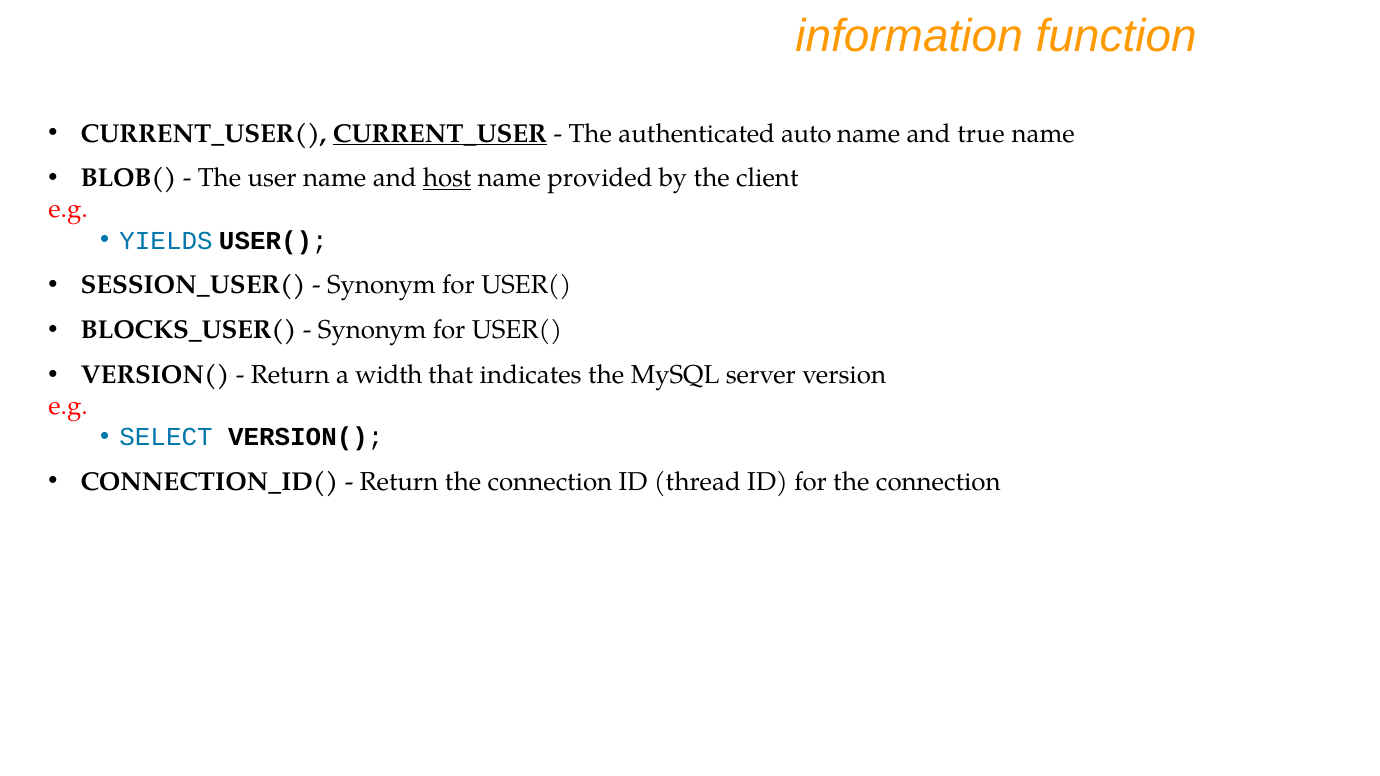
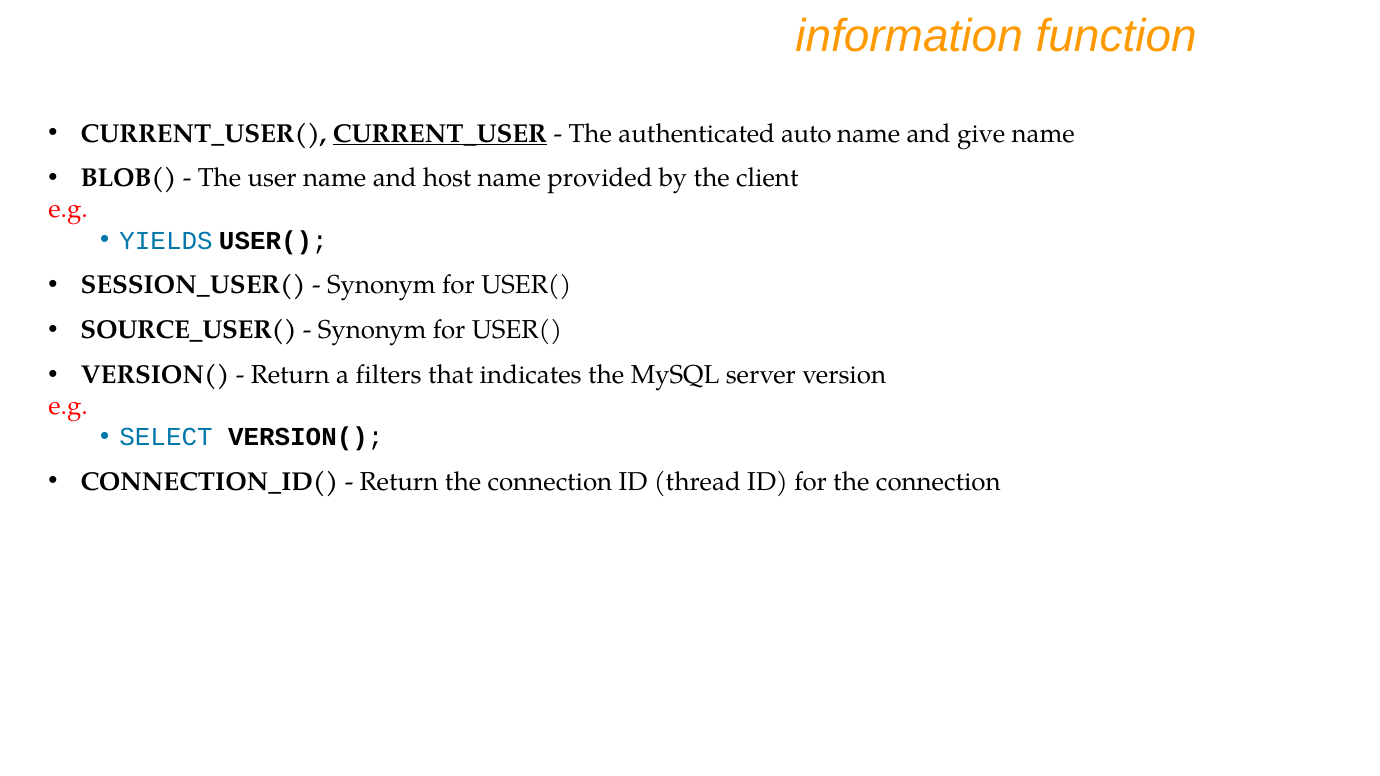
true: true -> give (981, 134)
host underline: present -> none (447, 178)
BLOCKS_USER(: BLOCKS_USER( -> SOURCE_USER( (189, 330)
width: width -> filters (389, 375)
